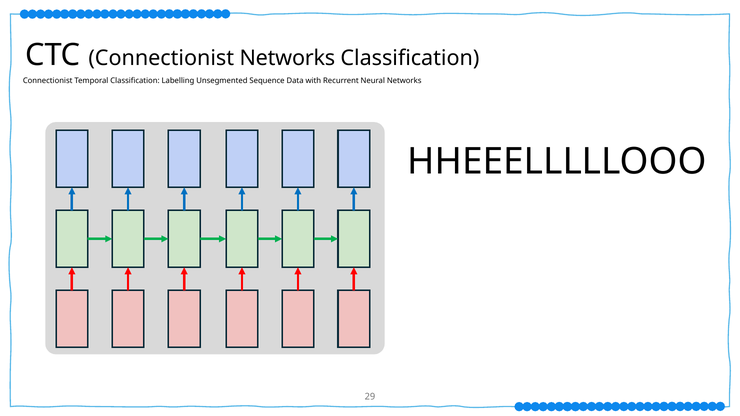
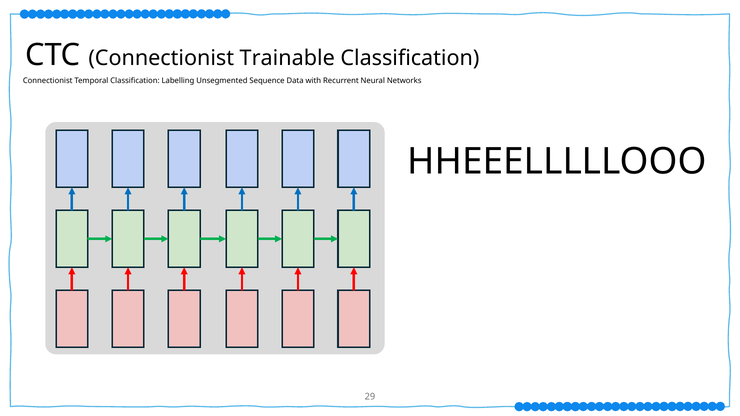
Connectionist Networks: Networks -> Trainable (287, 58)
